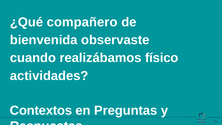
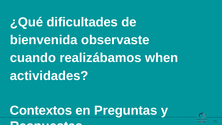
compañero: compañero -> dificultades (82, 22)
físico: físico -> when (162, 58)
